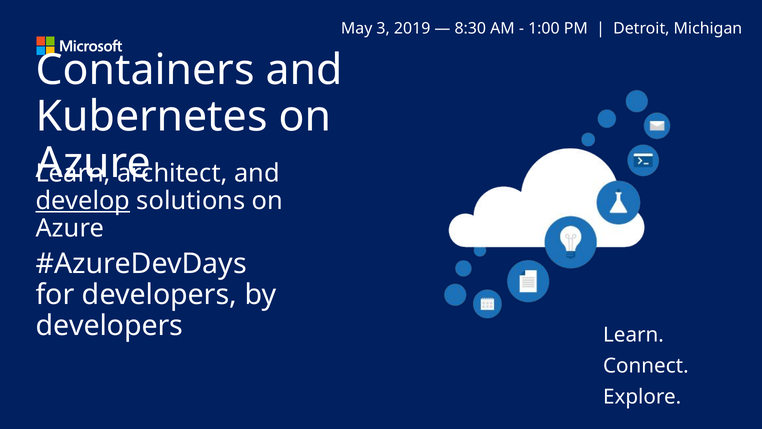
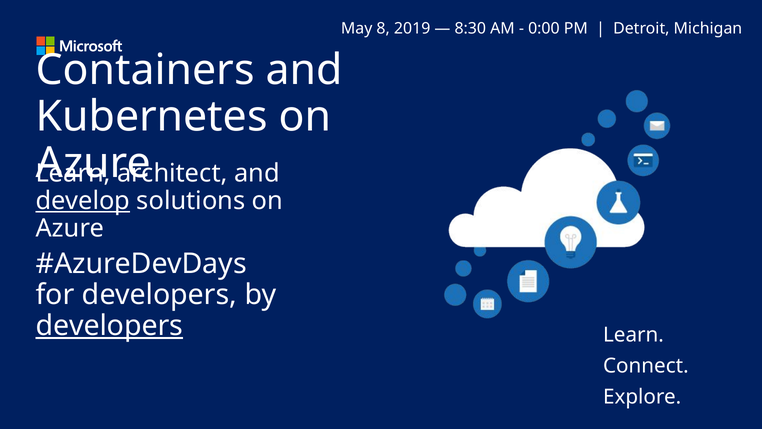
3: 3 -> 8 (383, 28)
1:00: 1:00 -> 0:00 (544, 28)
developers underline: none -> present (109, 325)
